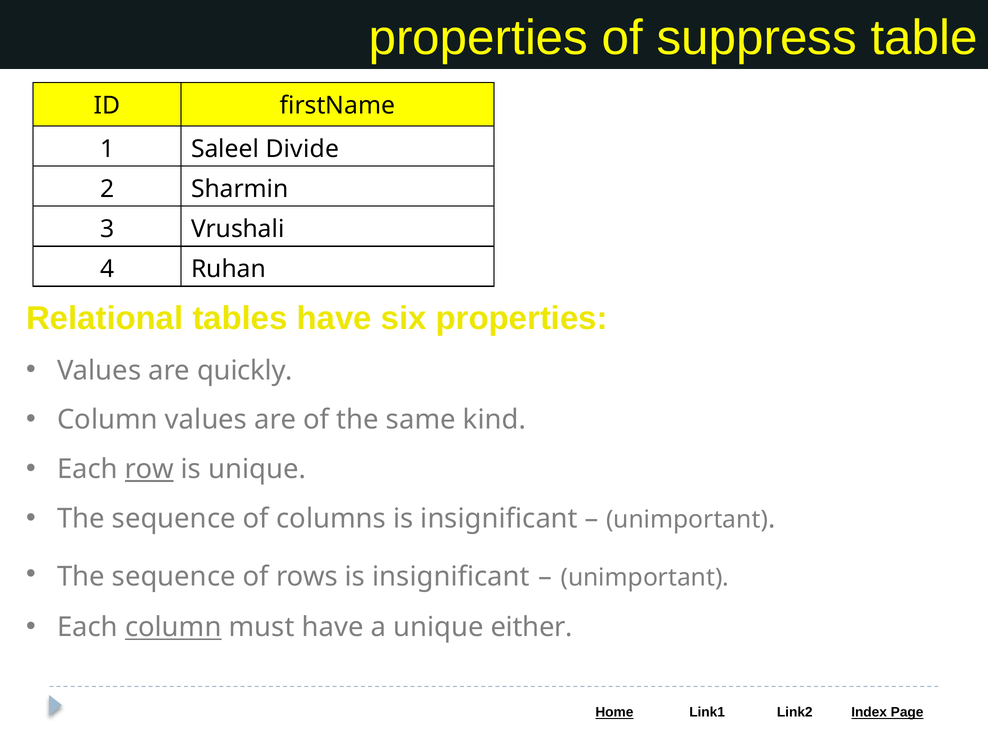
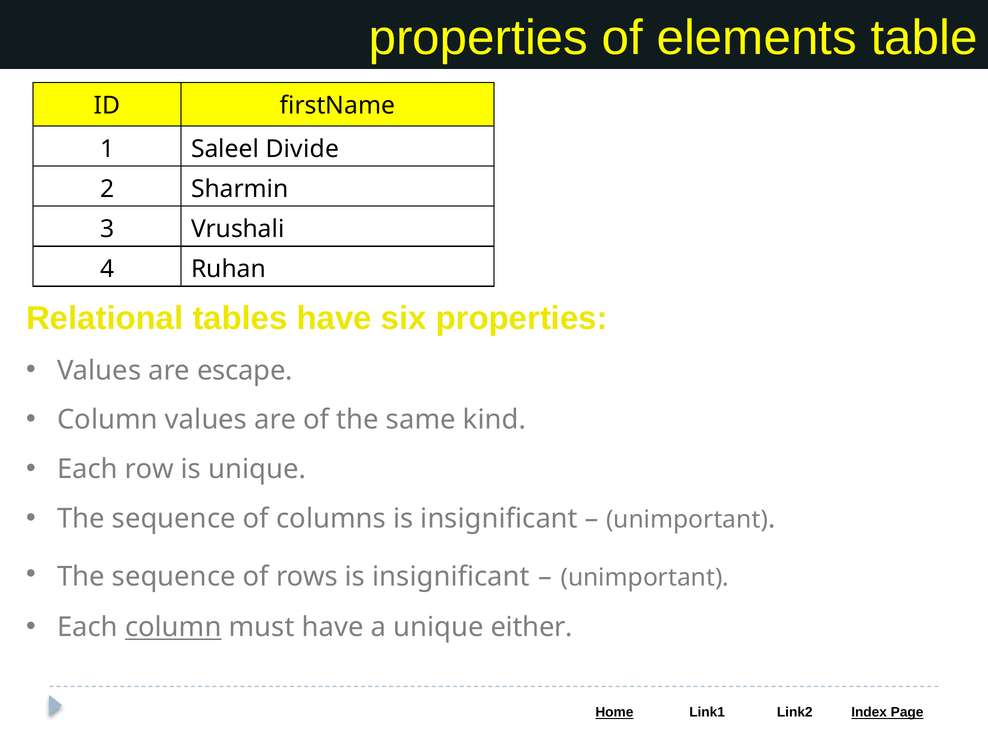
suppress: suppress -> elements (757, 38)
quickly: quickly -> escape (245, 370)
row underline: present -> none (149, 469)
